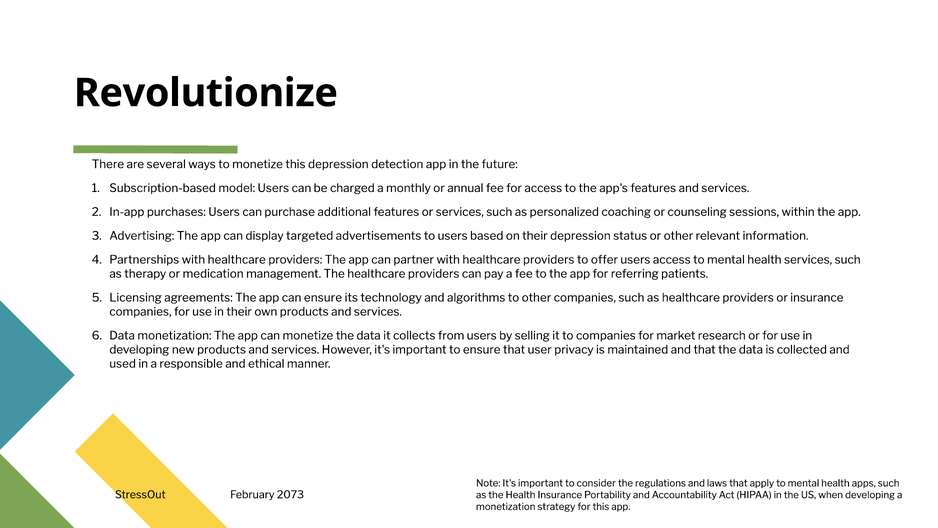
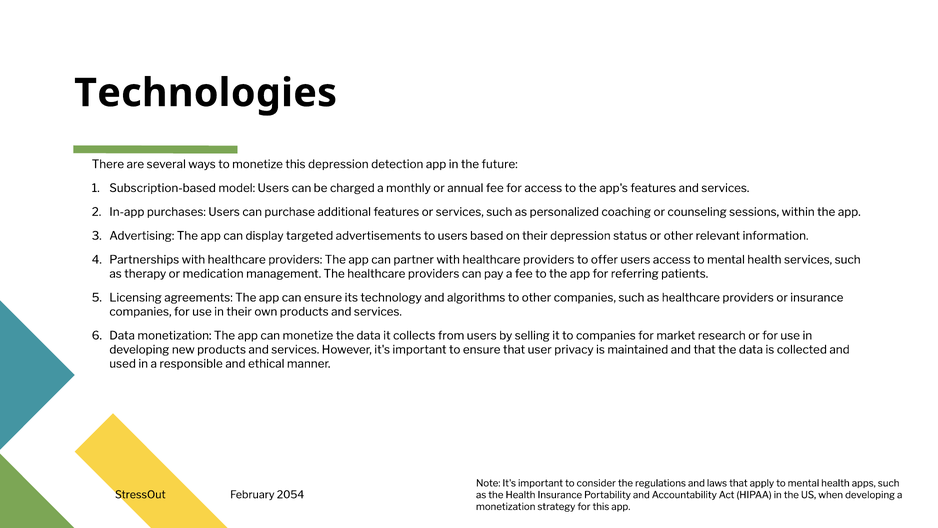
Revolutionize: Revolutionize -> Technologies (206, 93)
2073: 2073 -> 2054 (291, 494)
